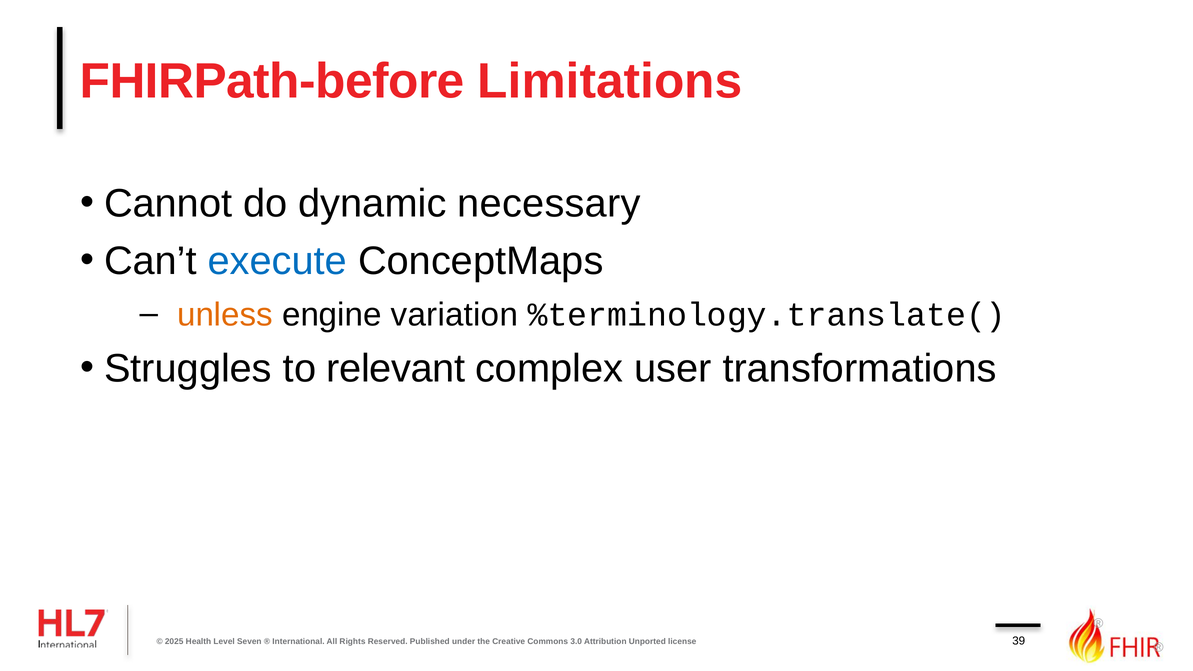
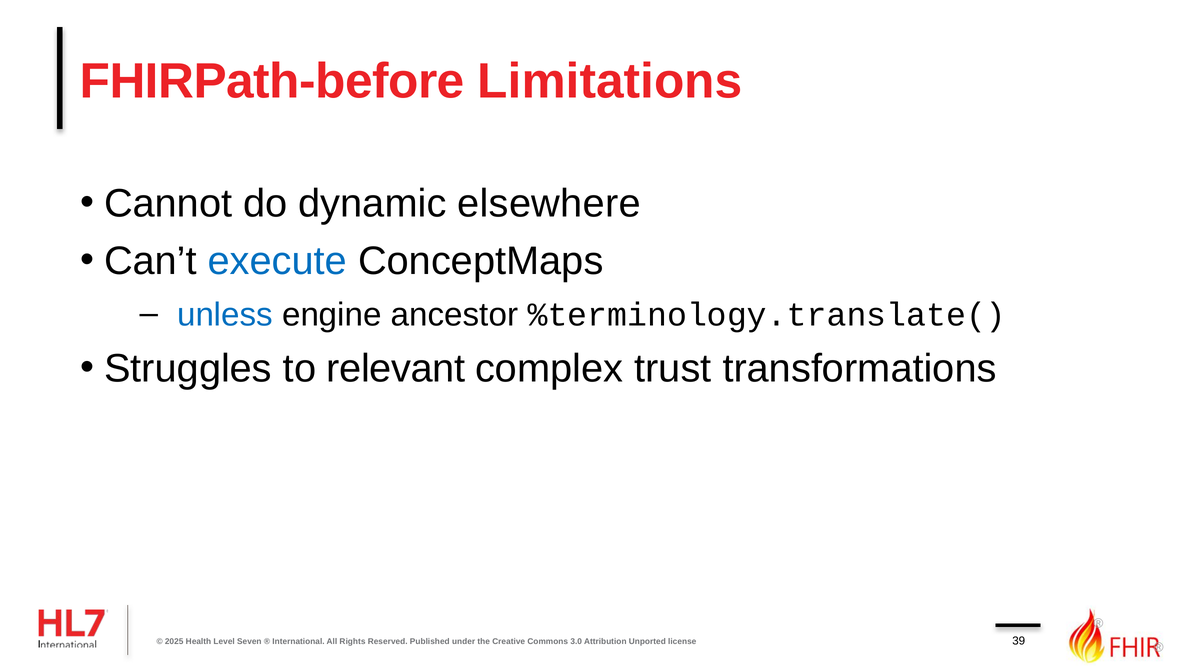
necessary: necessary -> elsewhere (549, 204)
unless colour: orange -> blue (225, 315)
variation: variation -> ancestor (455, 315)
user: user -> trust (673, 369)
